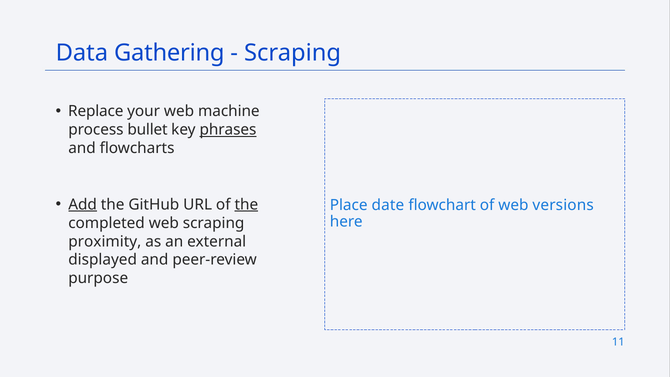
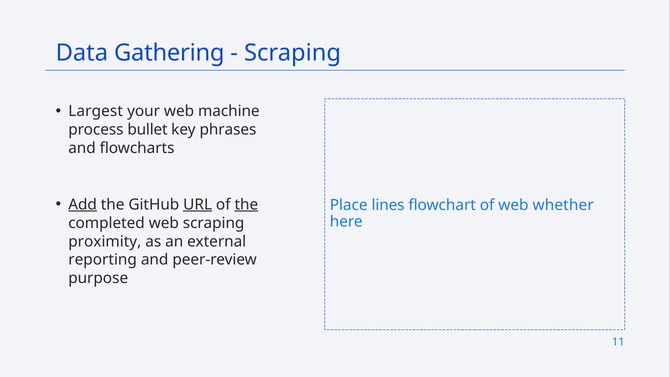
Replace: Replace -> Largest (96, 111)
phrases underline: present -> none (228, 130)
URL underline: none -> present (198, 205)
date: date -> lines (388, 205)
versions: versions -> whether (563, 205)
displayed: displayed -> reporting (103, 260)
